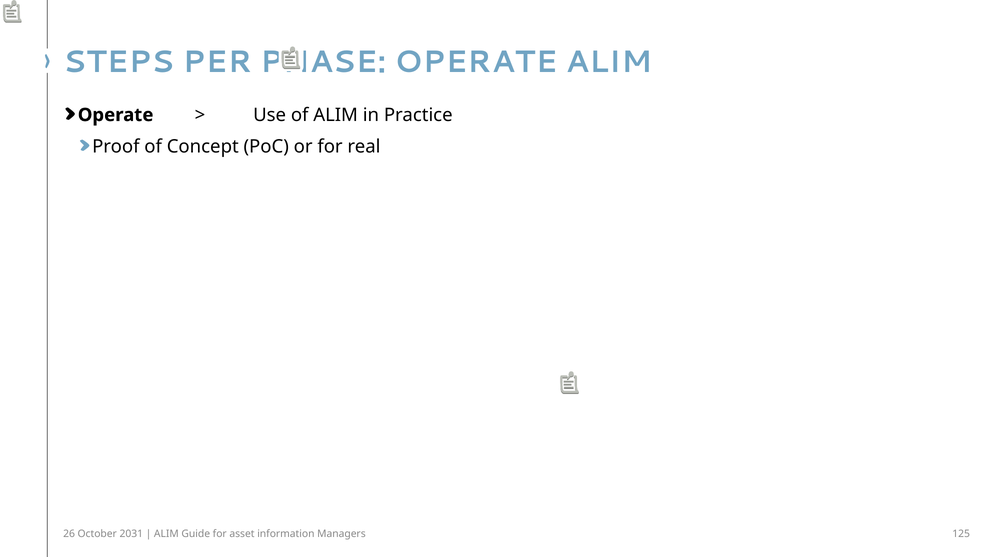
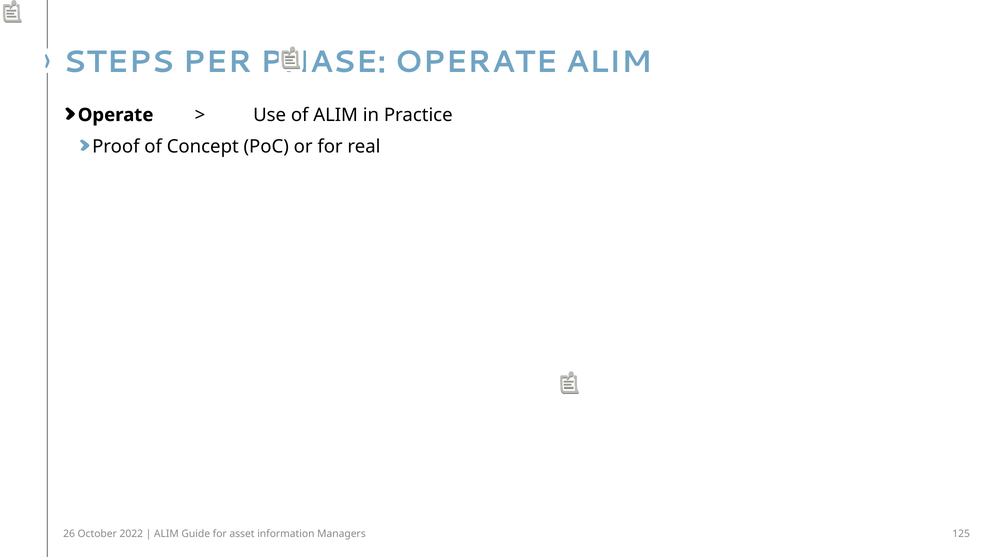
2031: 2031 -> 2022 (131, 534)
